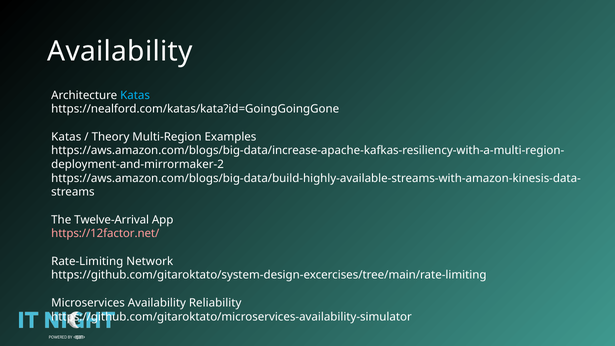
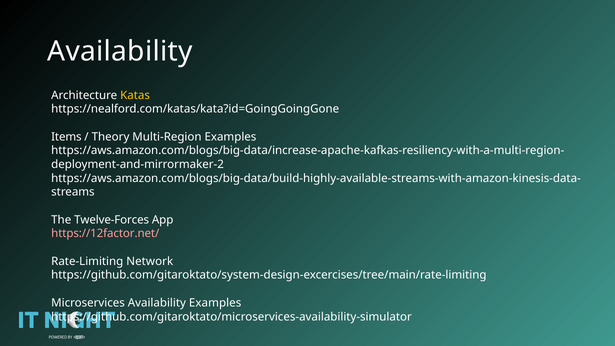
Katas colour: light blue -> yellow (135, 95)
Katas: Katas -> Items (66, 137)
Twelve-Arrival: Twelve-Arrival -> Twelve-Forces (112, 220)
Availability Reliability: Reliability -> Examples (215, 303)
